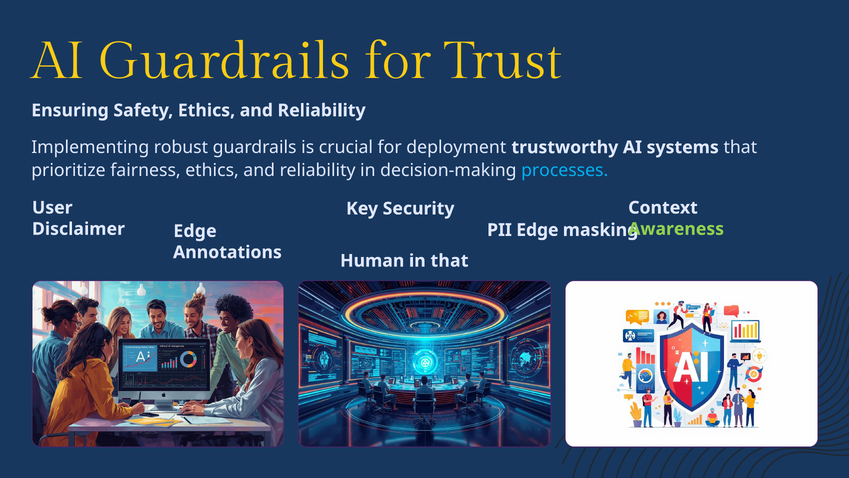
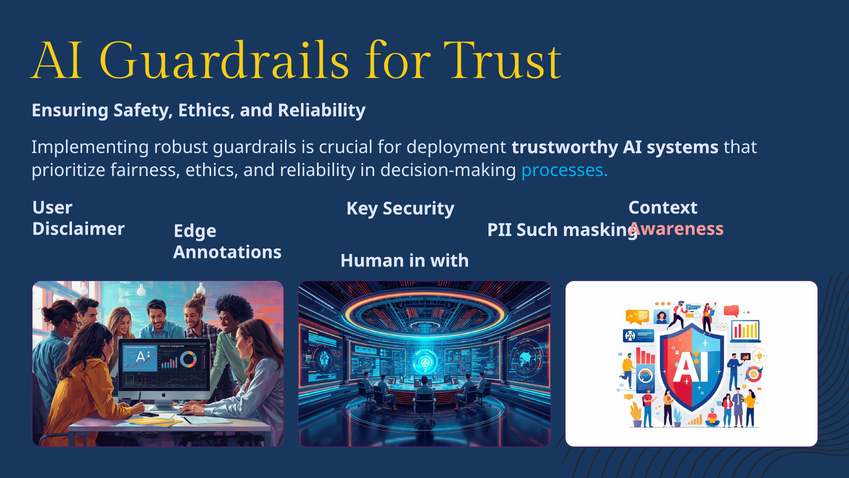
Awareness colour: light green -> pink (676, 229)
PII Edge: Edge -> Such (537, 230)
in that: that -> with (450, 261)
